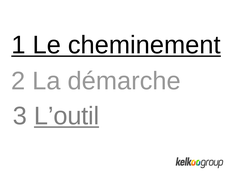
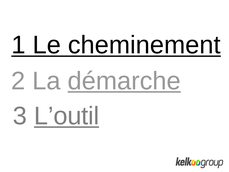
démarche underline: none -> present (124, 81)
